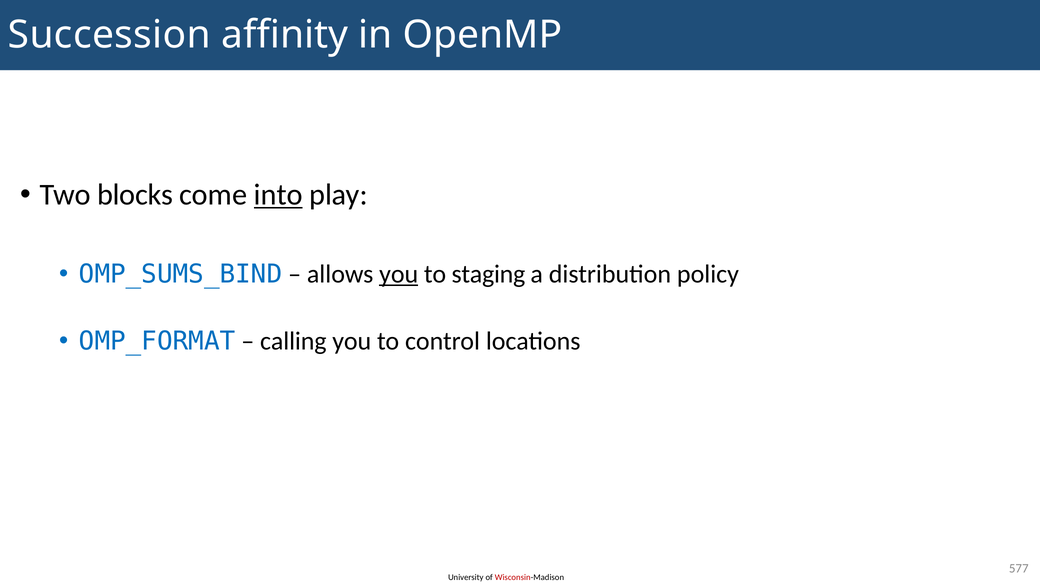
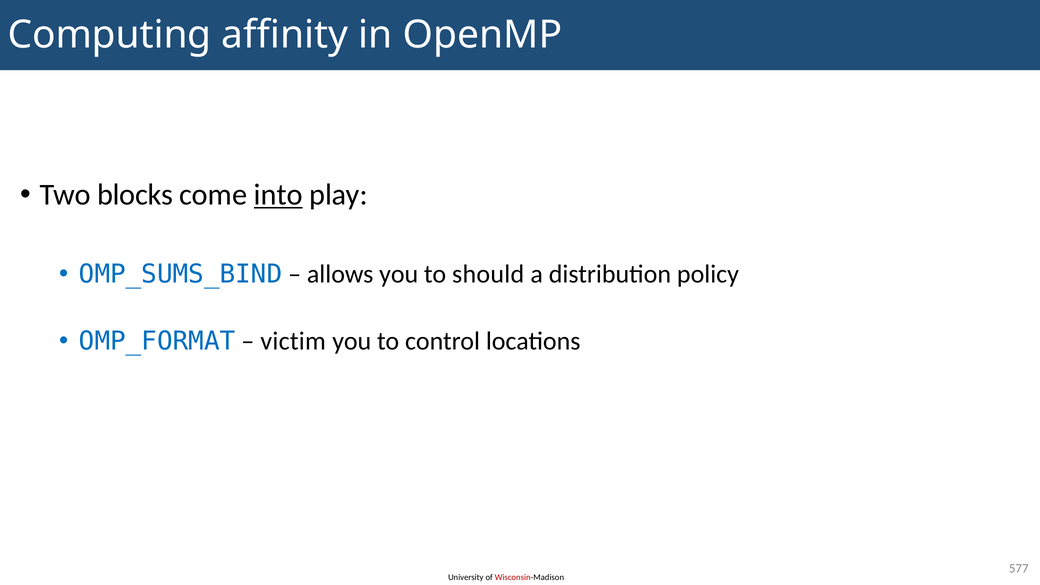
Succession: Succession -> Computing (110, 35)
you underline: present -> none (399, 274)
staging: staging -> should (488, 274)
calling: calling -> victim (293, 341)
